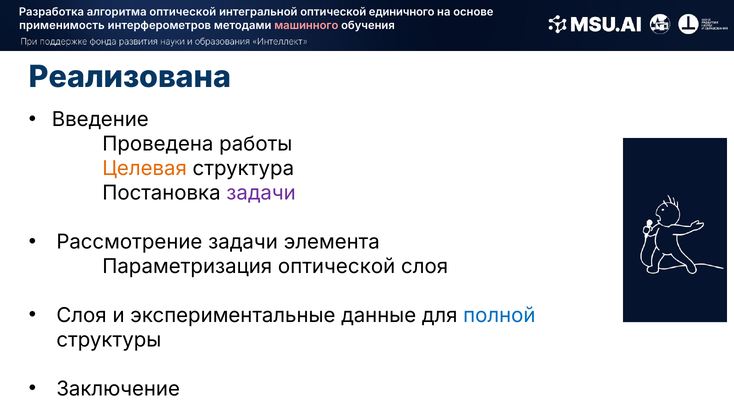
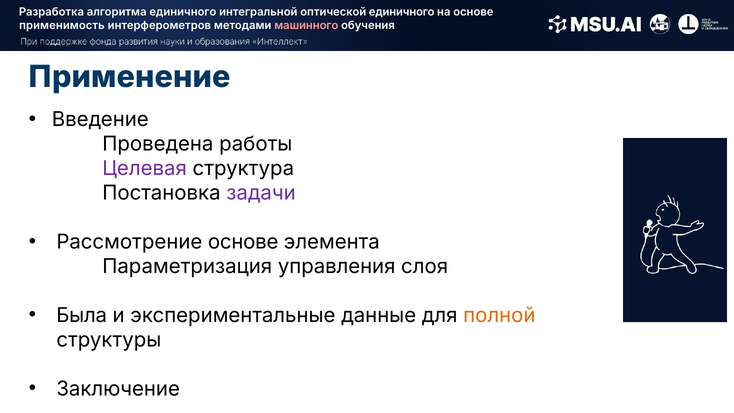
алгоритма оптической: оптической -> единичного (183, 12)
Реализована: Реализована -> Применение (130, 77)
Целевая colour: orange -> purple (145, 168)
Рассмотрение задачи: задачи -> основе (243, 242)
Параметризация оптической: оптической -> управления (337, 266)
Слоя: Слоя -> Была (82, 315)
полной colour: blue -> orange (499, 315)
